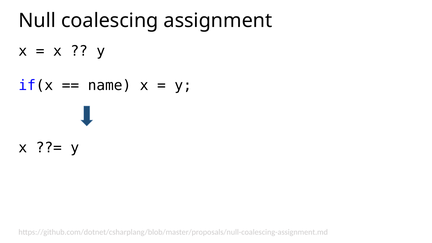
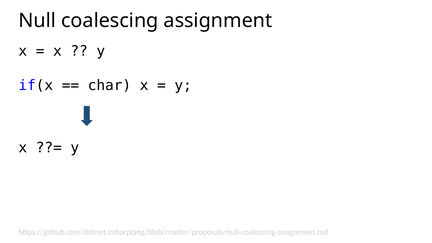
name: name -> char (109, 86)
